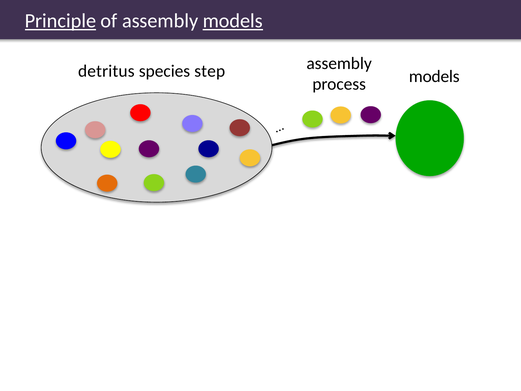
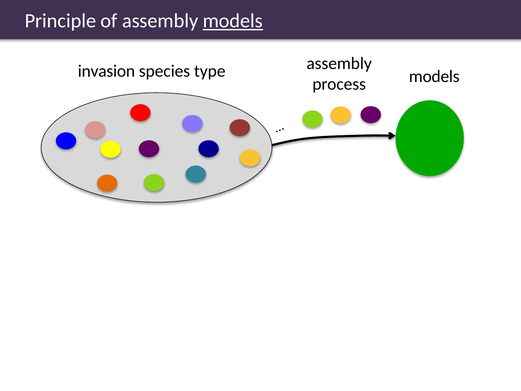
Principle underline: present -> none (60, 21)
detritus: detritus -> invasion (106, 71)
step: step -> type (210, 71)
